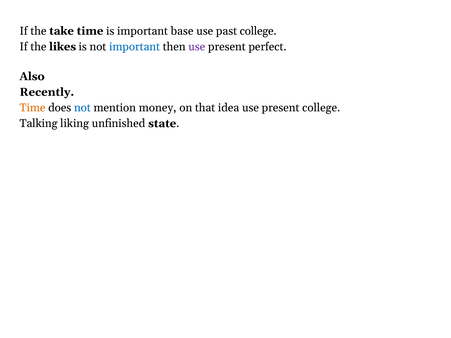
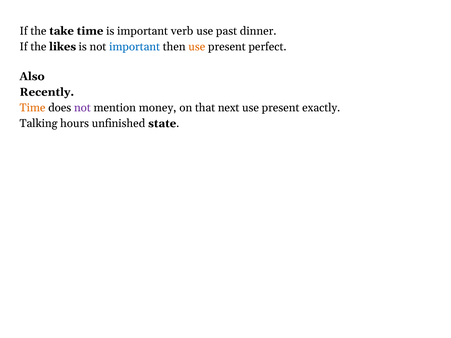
base: base -> verb (182, 31)
past college: college -> dinner (258, 31)
use colour: purple -> orange (197, 47)
not colour: blue -> purple (82, 108)
idea: idea -> next (229, 108)
present college: college -> exactly (321, 108)
liking: liking -> hours (75, 123)
